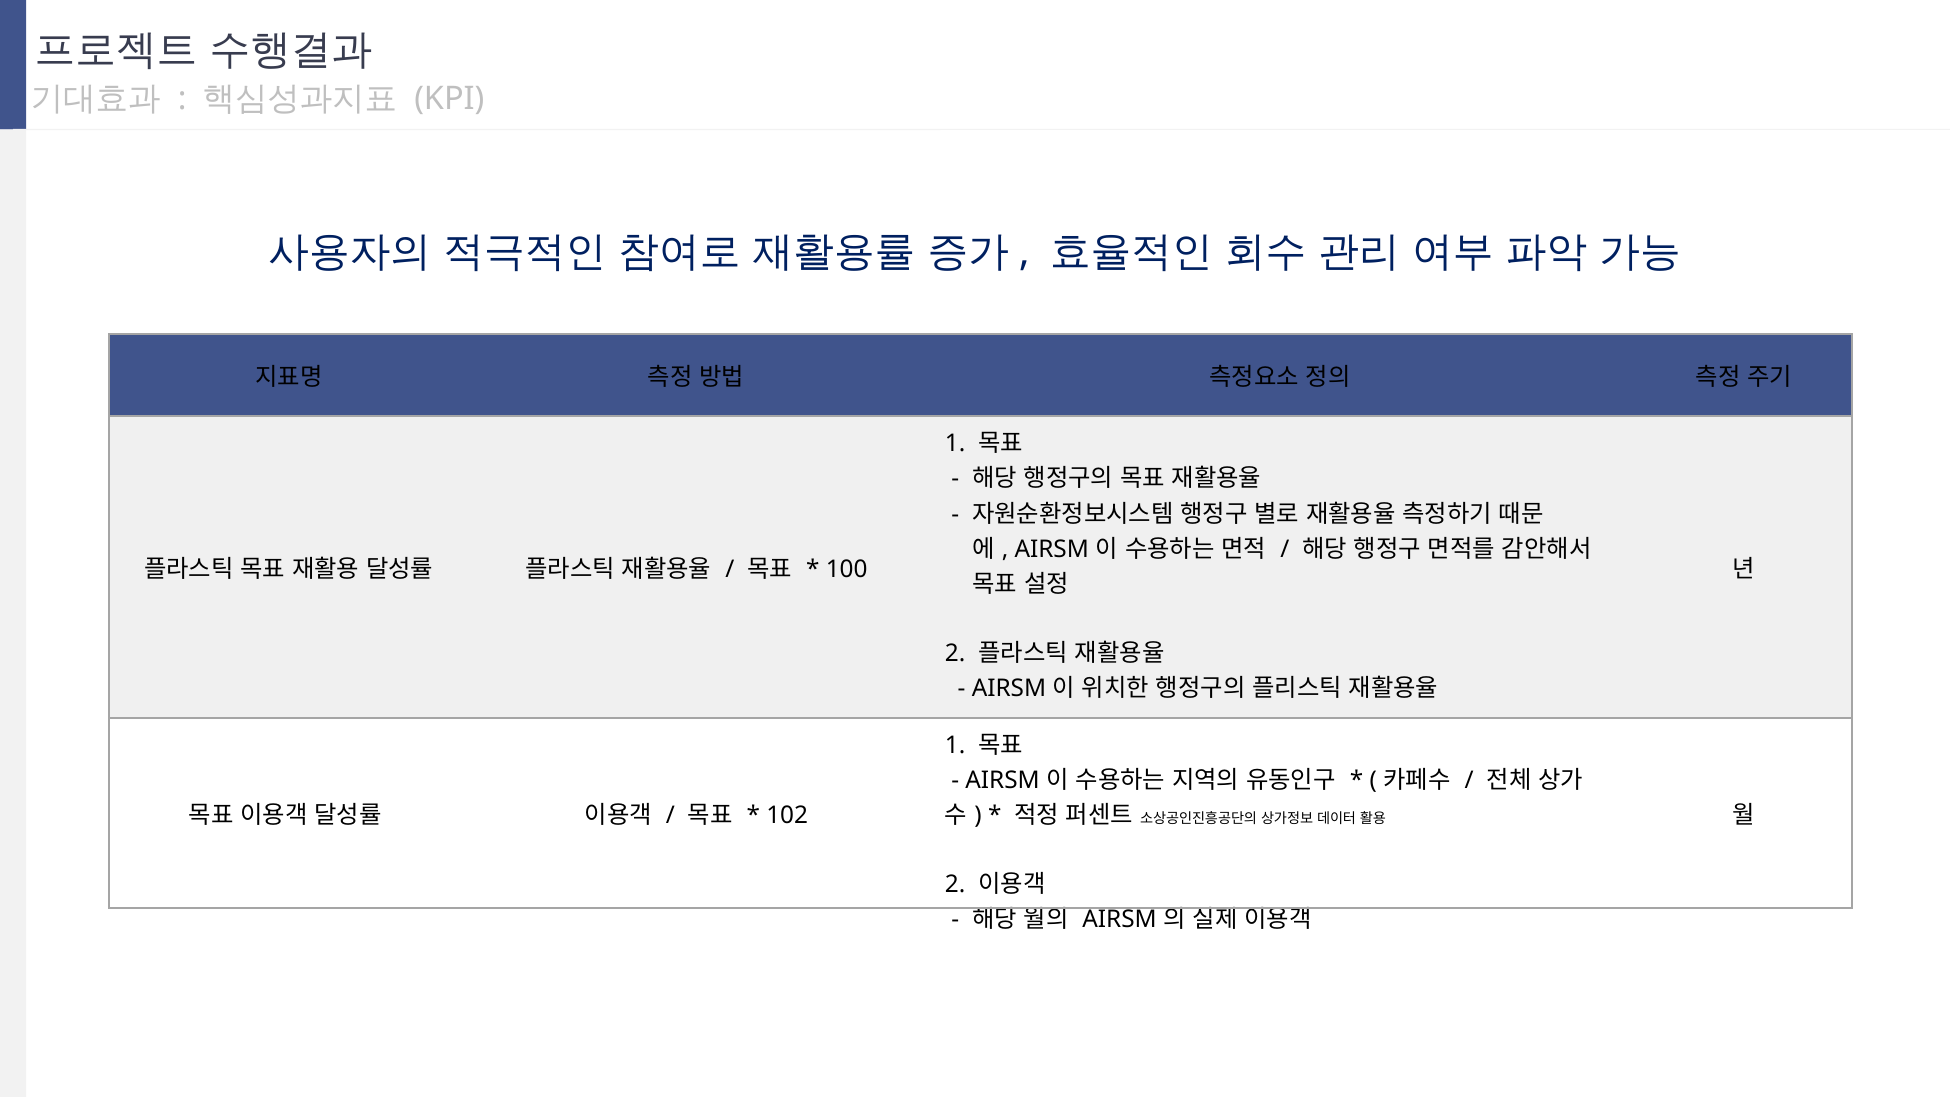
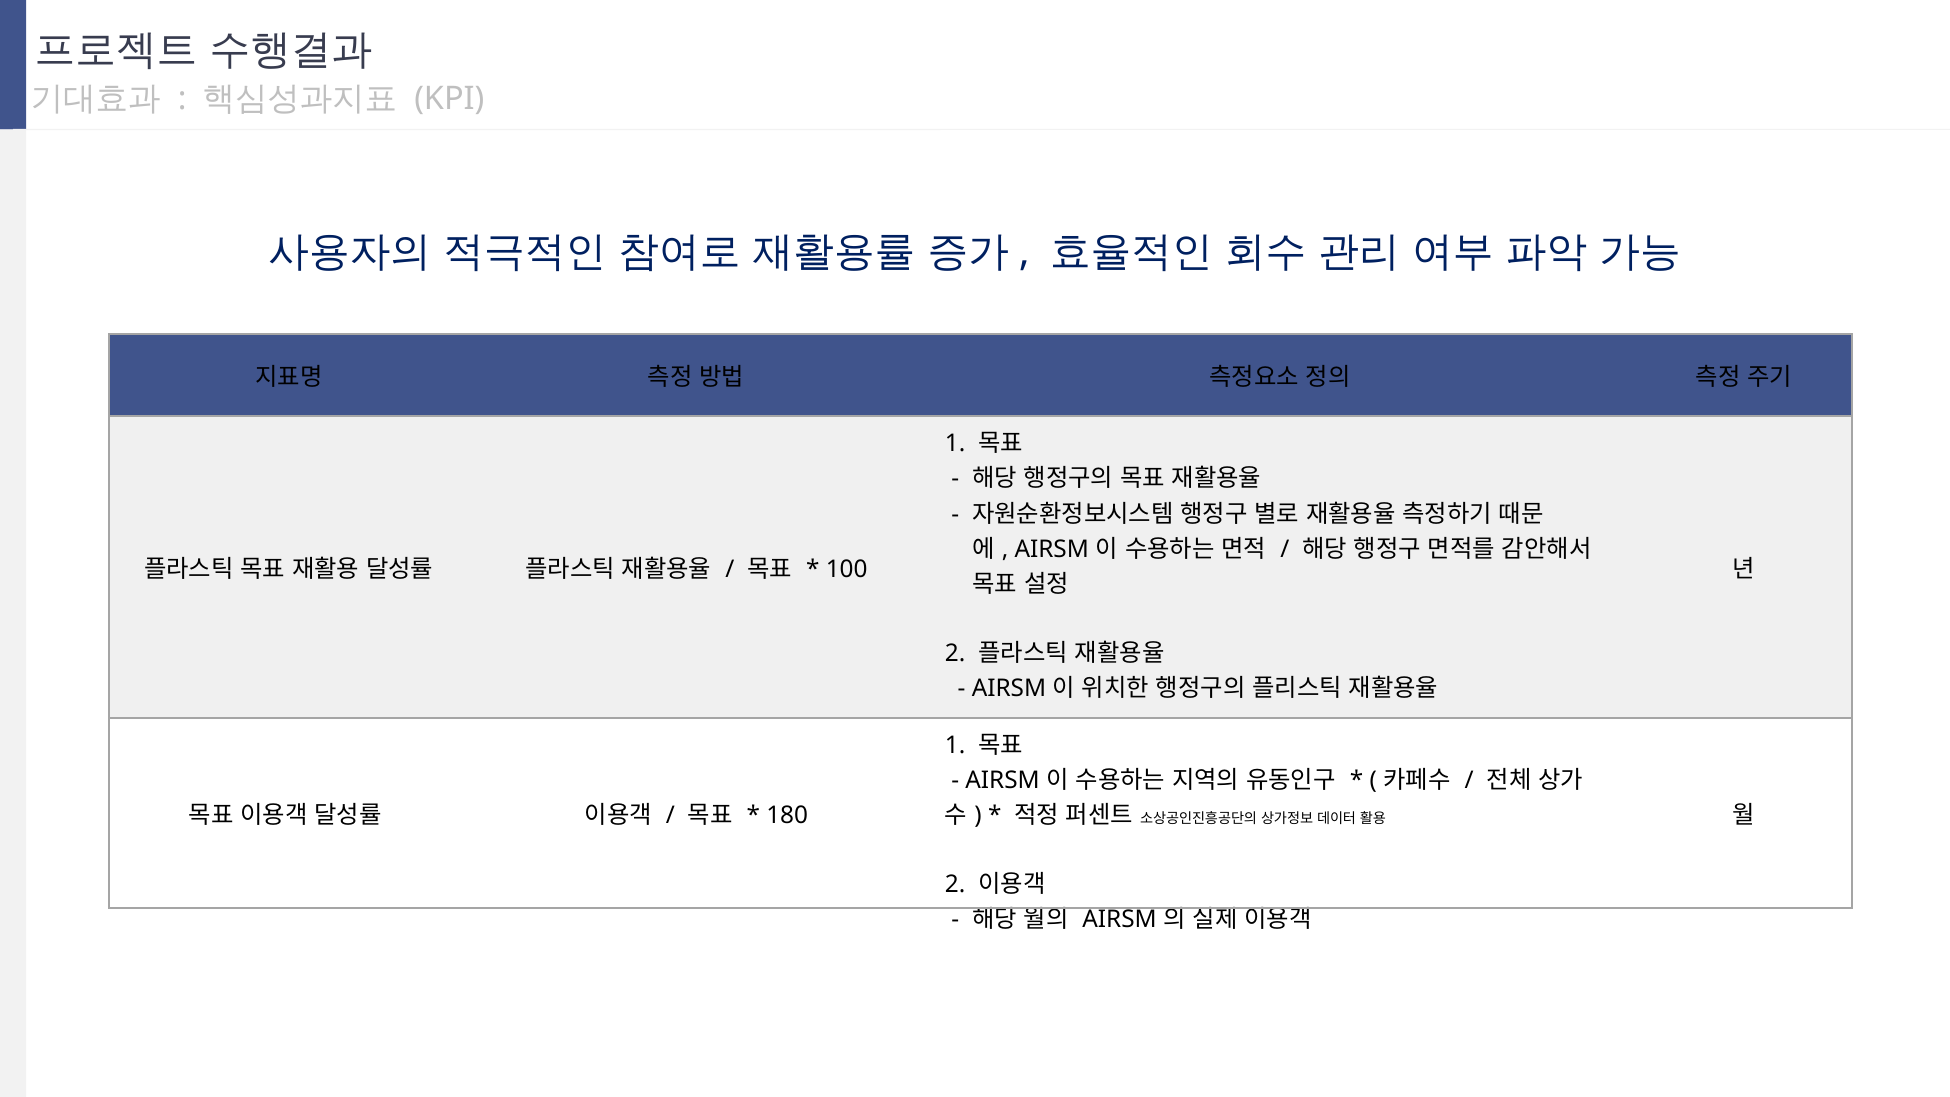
102: 102 -> 180 (787, 815)
